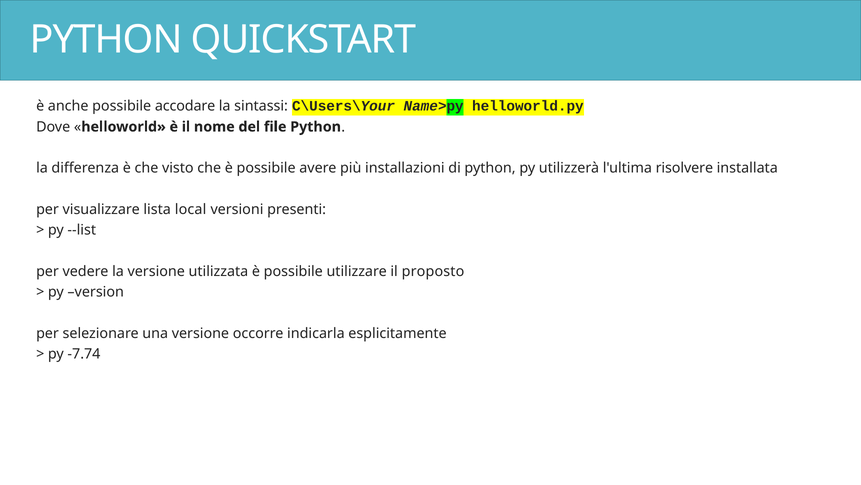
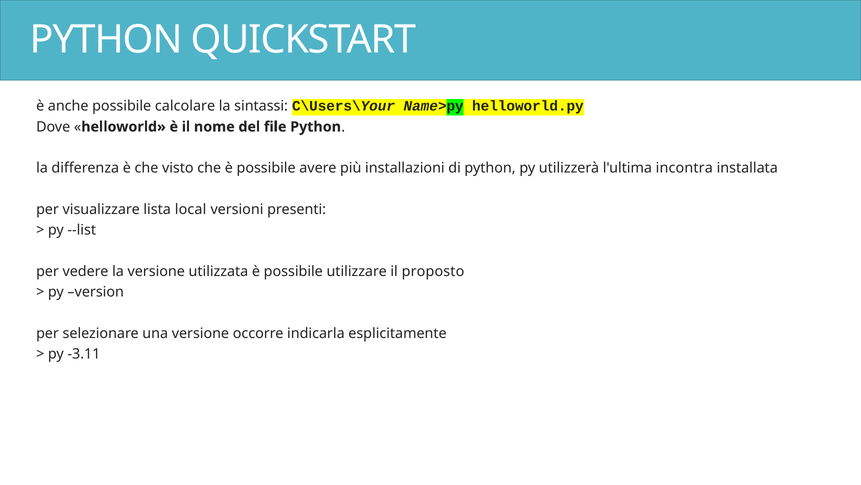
accodare: accodare -> calcolare (185, 106)
risolvere: risolvere -> incontra (684, 168)
-7.74: -7.74 -> -3.11 (84, 353)
